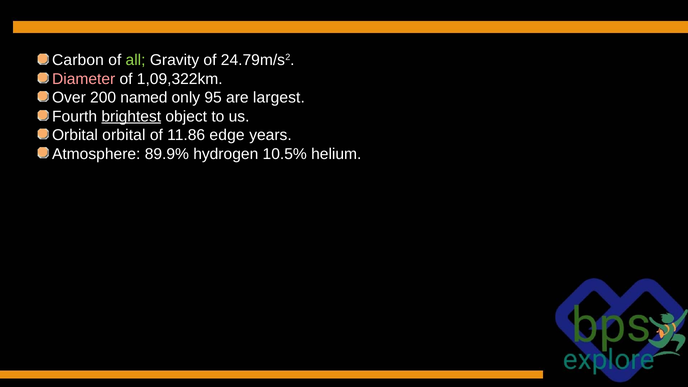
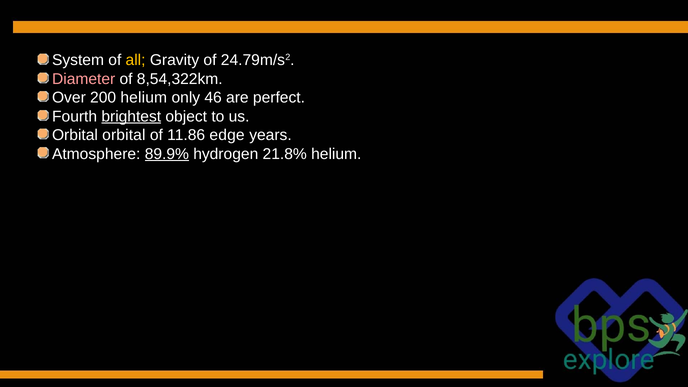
Carbon: Carbon -> System (78, 60)
all colour: light green -> yellow (136, 60)
1,09,322km: 1,09,322km -> 8,54,322km (180, 79)
200 named: named -> helium (144, 98)
95: 95 -> 46 (213, 98)
largest: largest -> perfect (279, 98)
89.9% underline: none -> present (167, 154)
10.5%: 10.5% -> 21.8% (285, 154)
